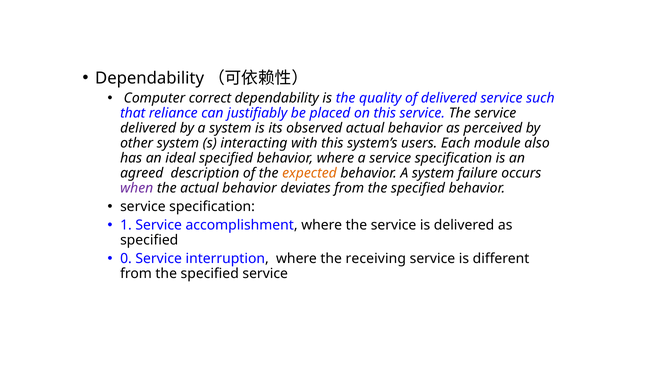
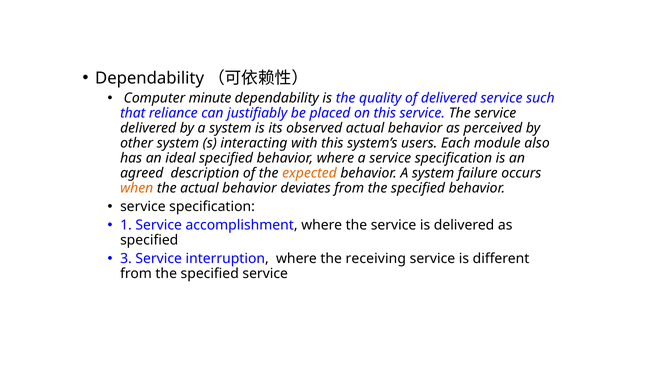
correct: correct -> minute (210, 98)
when colour: purple -> orange (137, 188)
0: 0 -> 3 (126, 259)
